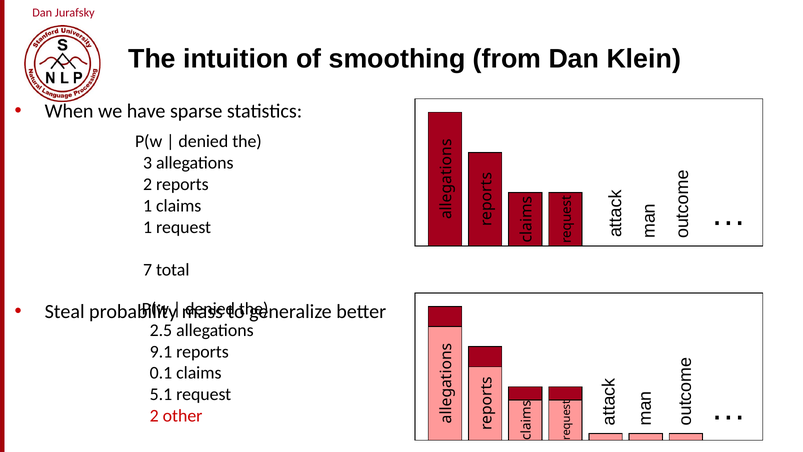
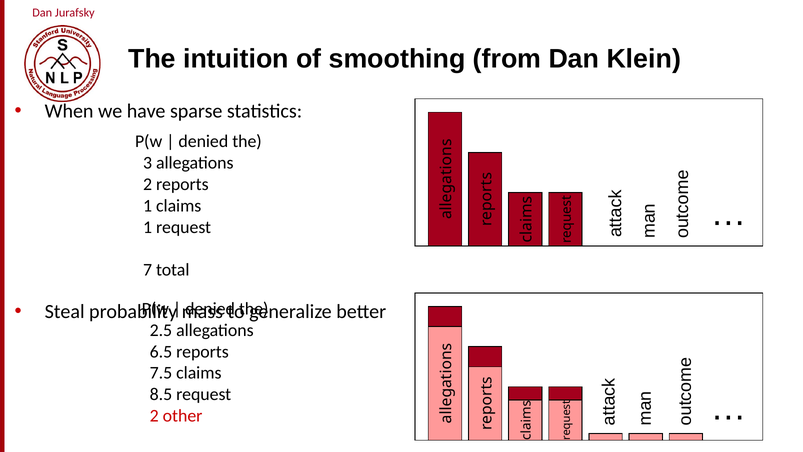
9.1: 9.1 -> 6.5 (161, 351)
0.1: 0.1 -> 7.5 (161, 373)
5.1: 5.1 -> 8.5 (161, 394)
